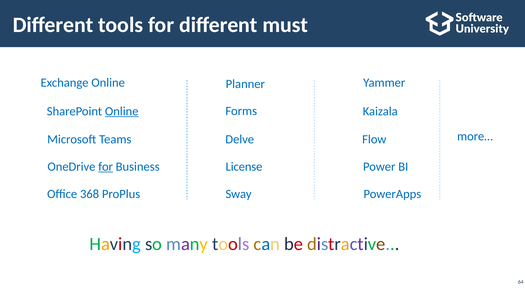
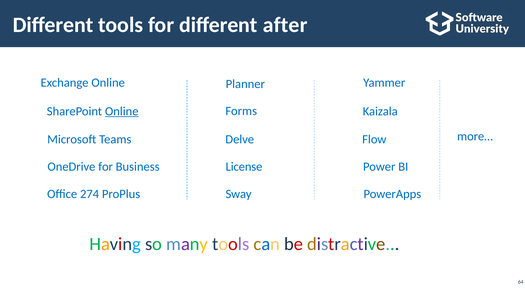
must: must -> after (285, 25)
for underline: present -> none (106, 167)
368: 368 -> 274 (90, 194)
